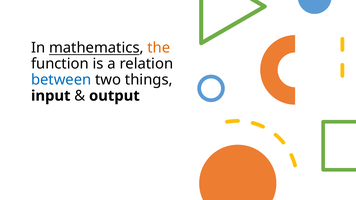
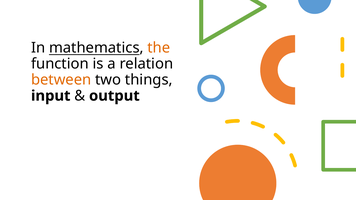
between colour: blue -> orange (61, 80)
